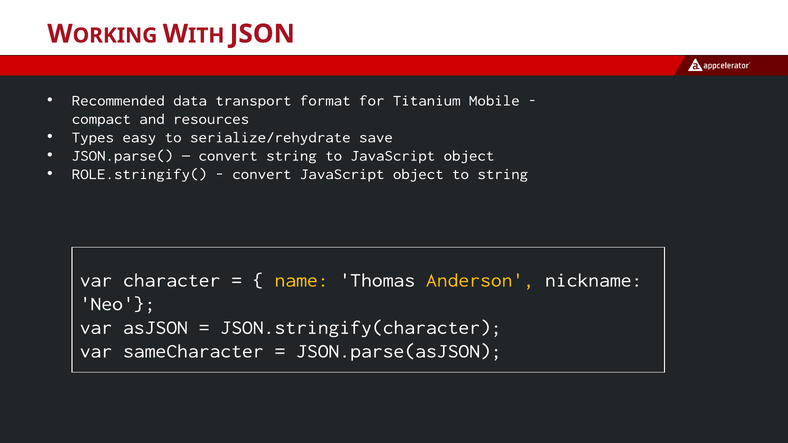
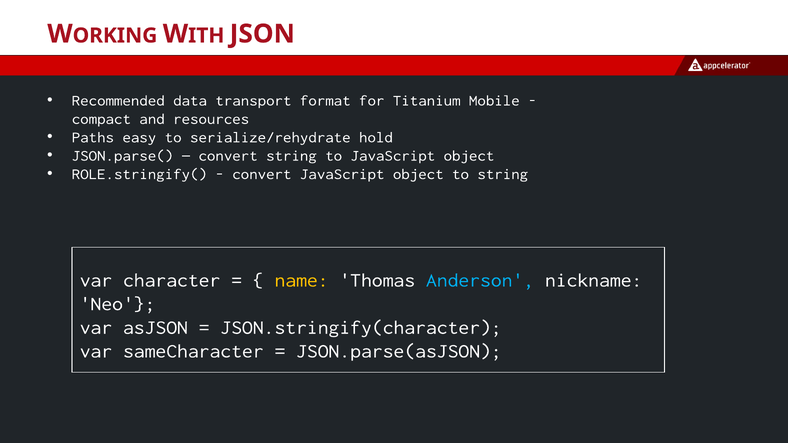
Types: Types -> Paths (93, 137)
save: save -> hold (376, 137)
Anderson colour: yellow -> light blue (480, 280)
